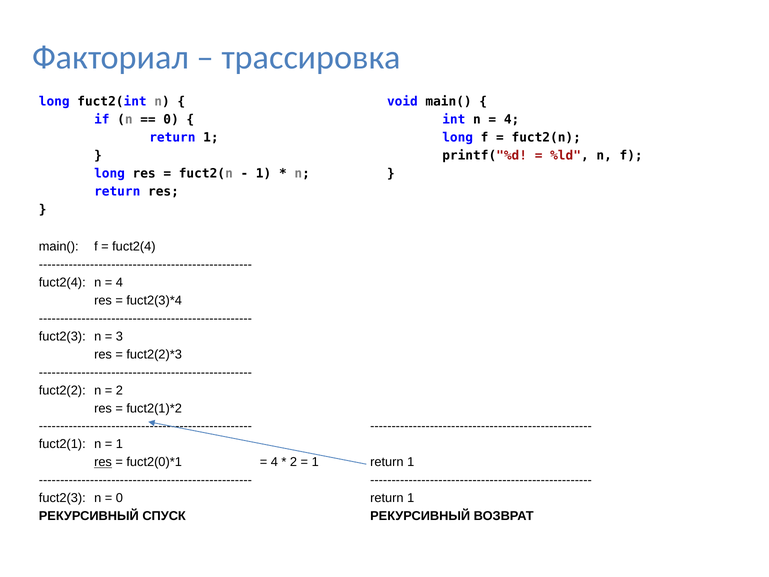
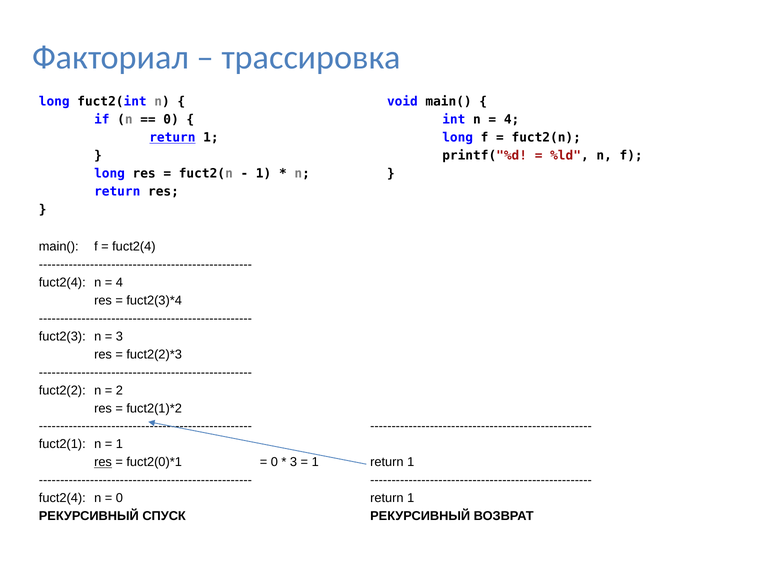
return underline: none -> present (172, 138)
4: 4 -> 0 (274, 462)
2: 2 -> 3 (294, 462)
fuct2(3: fuct2(3 -> fuct2(4 (62, 498)
